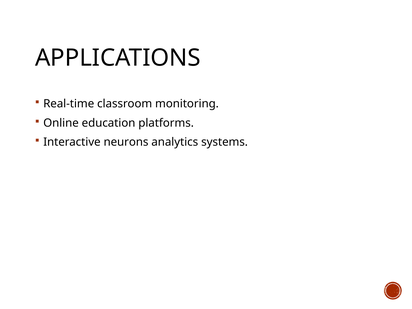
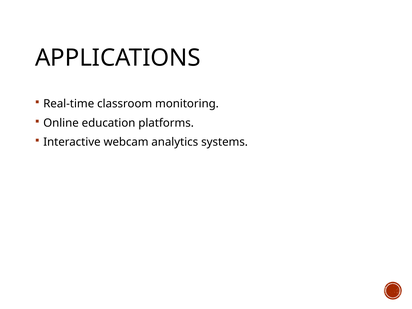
neurons: neurons -> webcam (126, 142)
